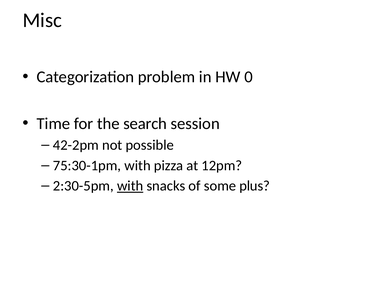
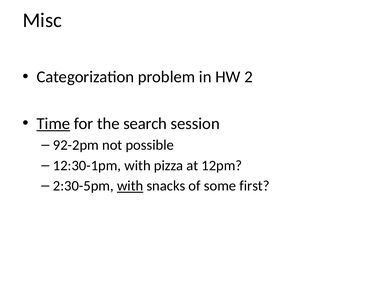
0: 0 -> 2 (248, 77)
Time underline: none -> present (53, 124)
42-2pm: 42-2pm -> 92-2pm (76, 145)
75:30-1pm: 75:30-1pm -> 12:30-1pm (87, 166)
plus: plus -> first (254, 186)
